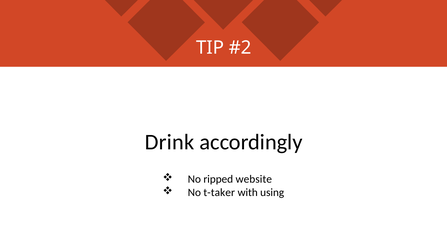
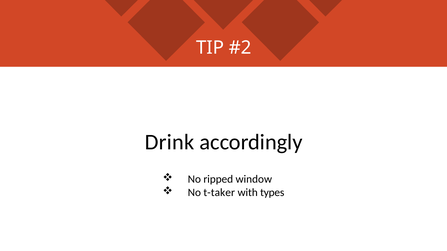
website: website -> window (254, 180)
using: using -> types (272, 193)
